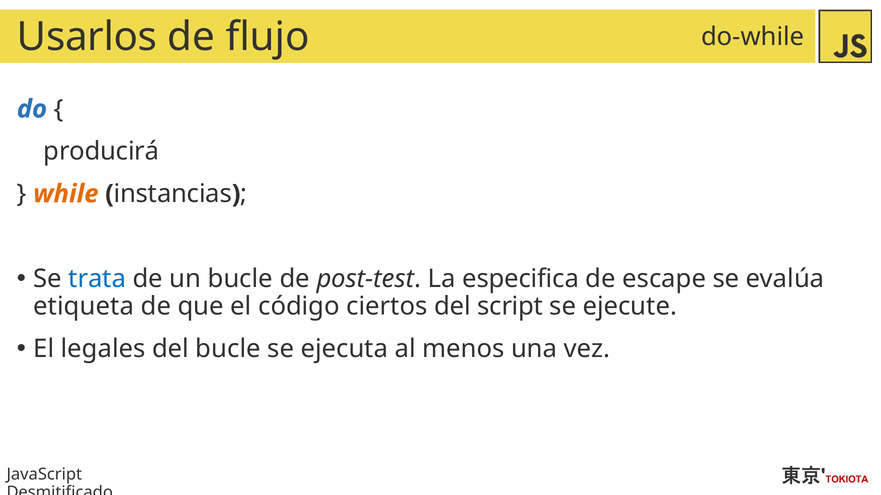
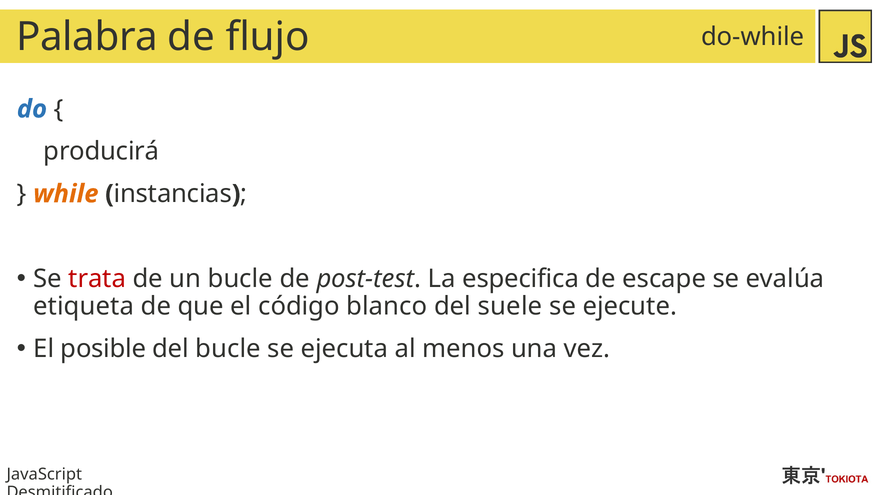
Usarlos: Usarlos -> Palabra (87, 37)
trata colour: blue -> red (97, 279)
ciertos: ciertos -> blanco (387, 307)
script: script -> suele (510, 307)
legales: legales -> posible (103, 349)
